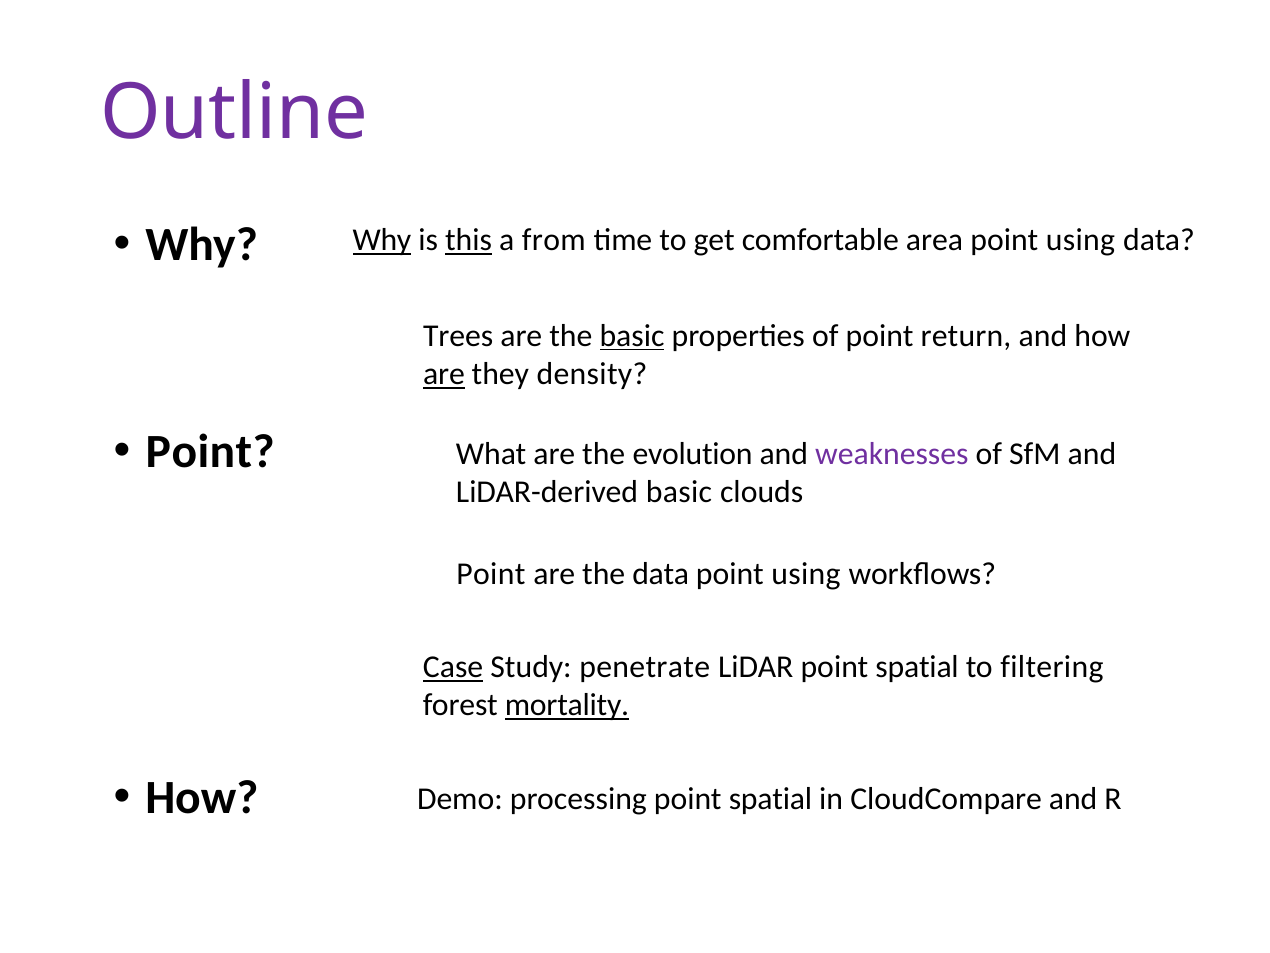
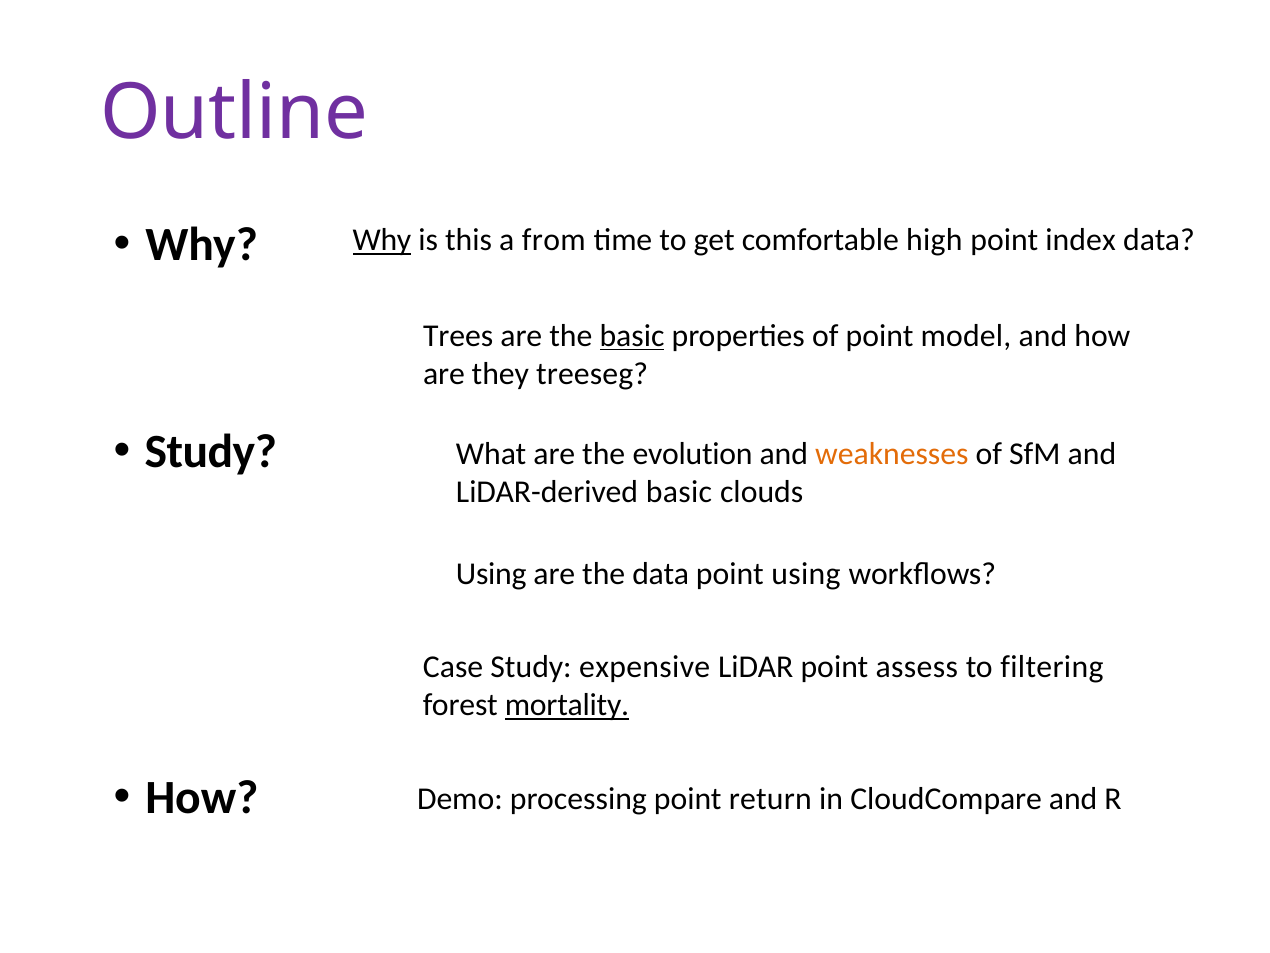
this underline: present -> none (469, 240)
area: area -> high (934, 240)
using: using -> index (1081, 240)
return: return -> model (966, 336)
are underline: present -> none (444, 374)
density: density -> treeseg (592, 374)
Point: Point -> Study (211, 452)
weaknesses colour: purple -> orange (892, 454)
Point: Point -> Using (491, 573)
Case underline: present -> none (453, 667)
penetrate: penetrate -> expensive (645, 667)
LiDAR point spatial: spatial -> assess (917, 667)
processing point spatial: spatial -> return (770, 799)
